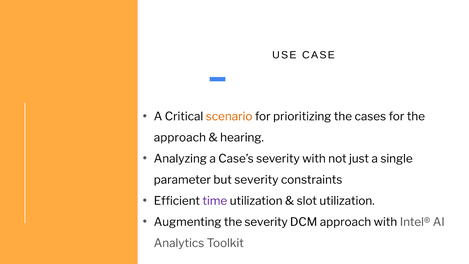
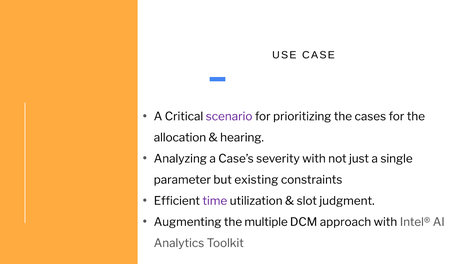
scenario colour: orange -> purple (229, 116)
approach: approach -> allocation (180, 137)
but severity: severity -> existing (256, 180)
slot utilization: utilization -> judgment (347, 201)
the severity: severity -> multiple (266, 222)
